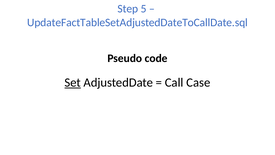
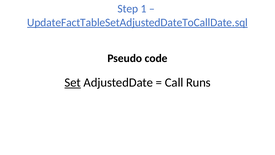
5: 5 -> 1 (144, 9)
UpdateFactTableSetAdjustedDateToCallDate.sql underline: none -> present (137, 22)
Case: Case -> Runs (198, 82)
